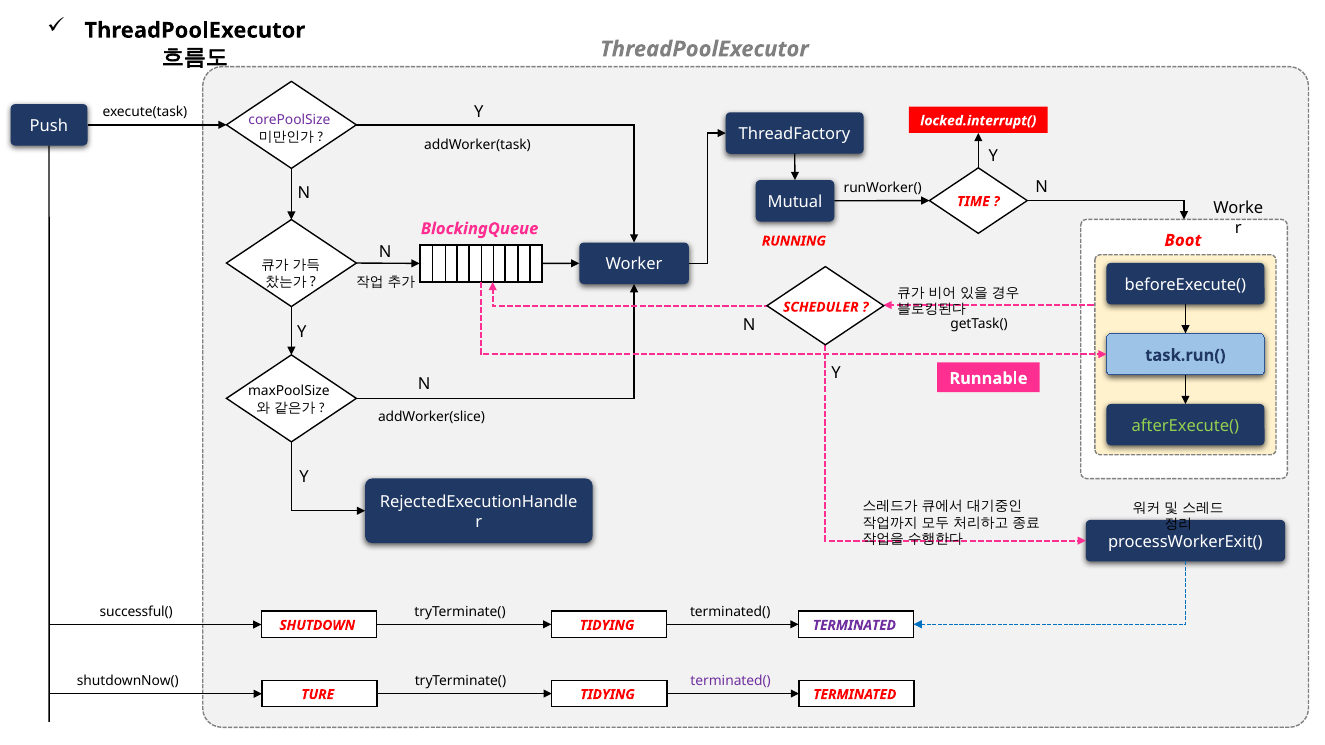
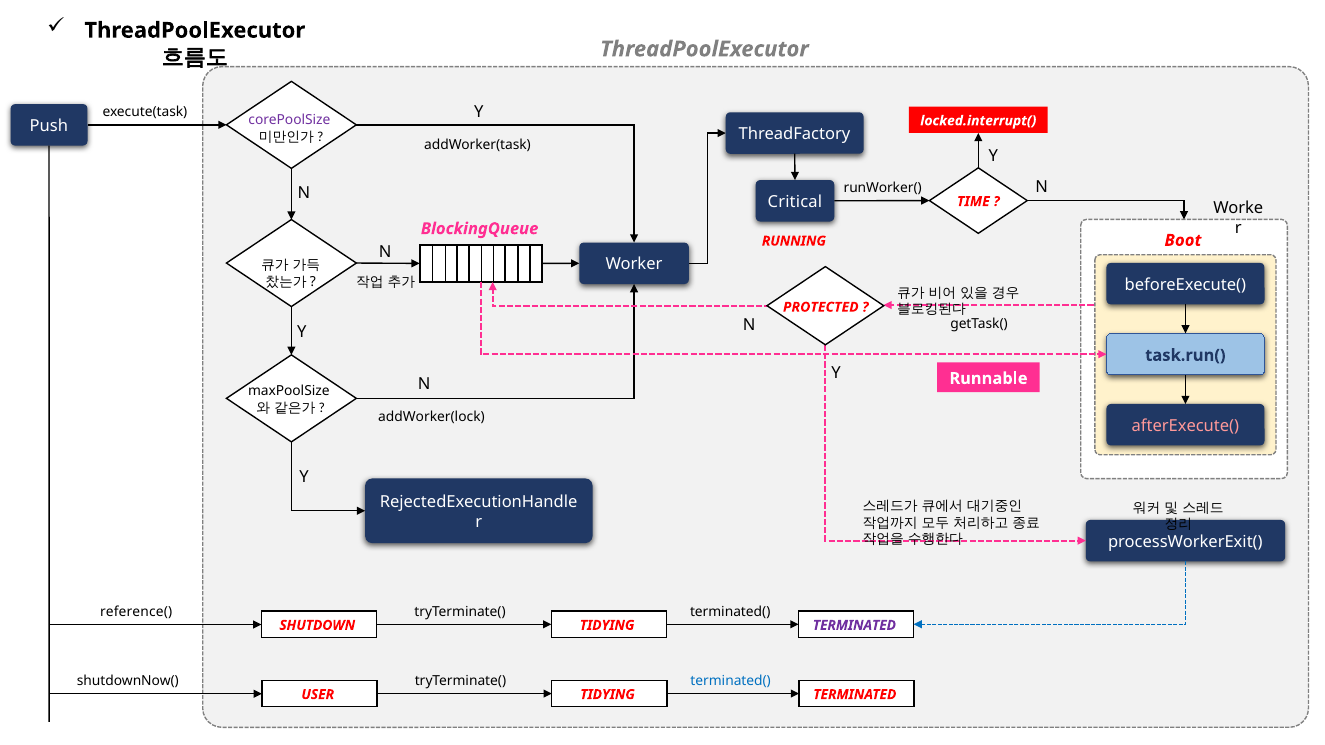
Mutual: Mutual -> Critical (795, 202)
SCHEDULER: SCHEDULER -> PROTECTED (821, 307)
addWorker(slice: addWorker(slice -> addWorker(lock (431, 417)
afterExecute( colour: light green -> pink (1185, 426)
successful(: successful( -> reference( (136, 612)
terminated( colour: purple -> blue (731, 681)
TURE: TURE -> USER (318, 695)
